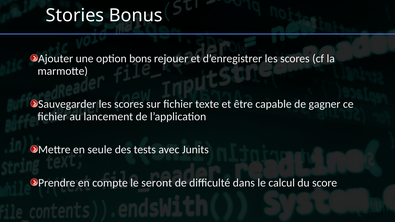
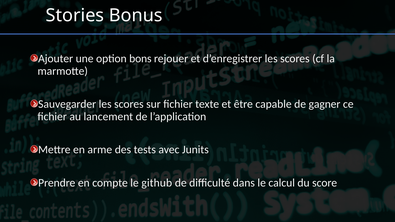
seule: seule -> arme (100, 150)
seront: seront -> github (157, 183)
